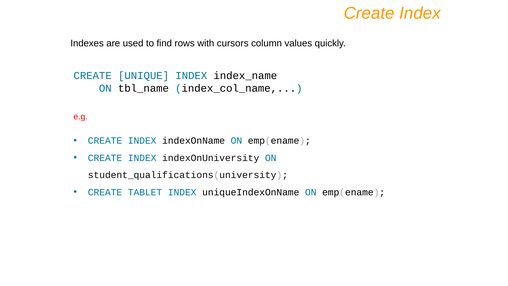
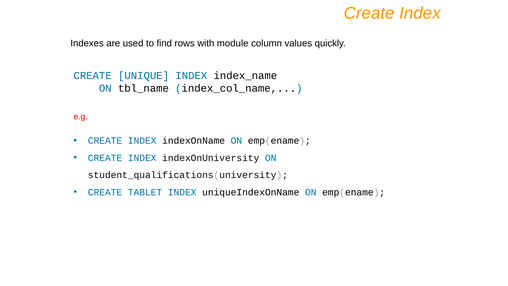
cursors: cursors -> module (233, 43)
